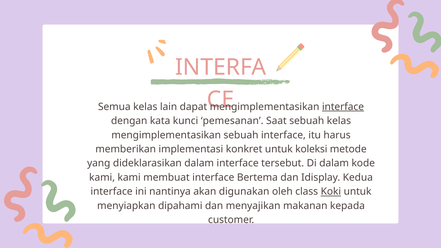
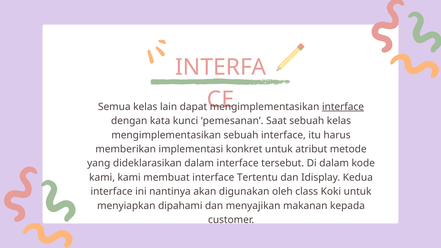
koleksi: koleksi -> atribut (311, 149)
Bertema: Bertema -> Tertentu (257, 178)
Koki underline: present -> none (331, 192)
